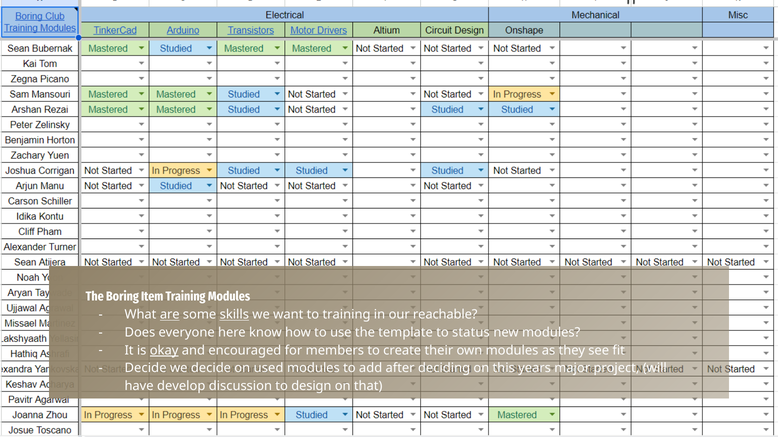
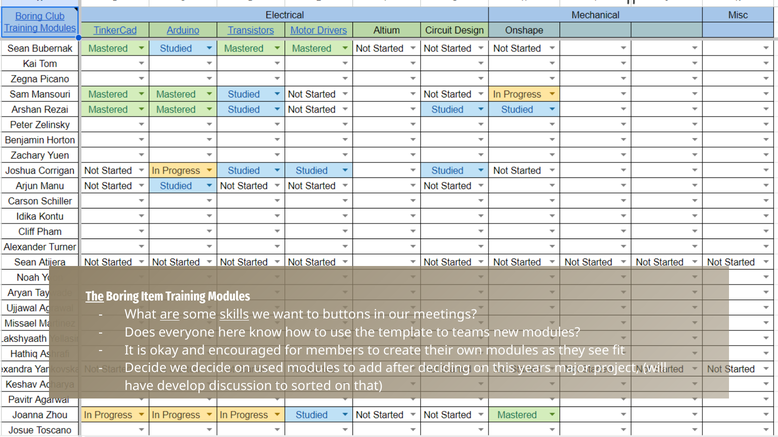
The underline: none -> present (95, 297)
to training: training -> buttons (346, 315)
reachable: reachable -> meetings (445, 315)
status: status -> teams (471, 333)
okay underline: present -> none (164, 351)
design: design -> sorted (311, 387)
